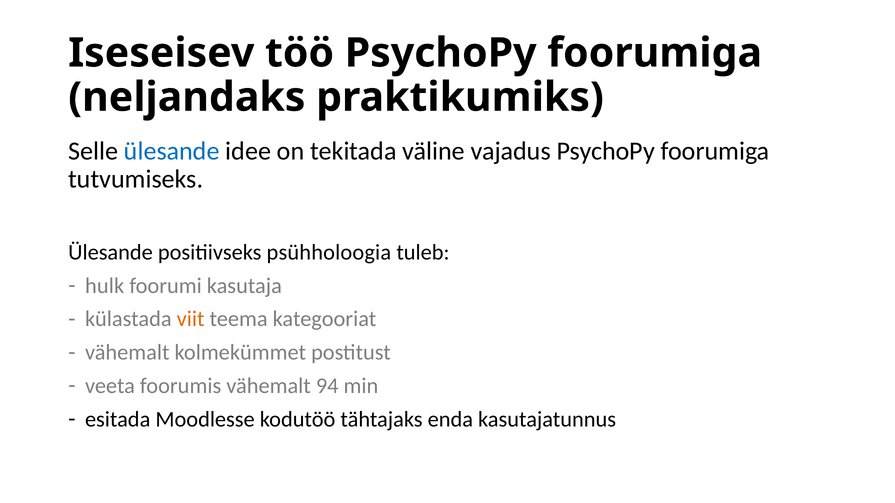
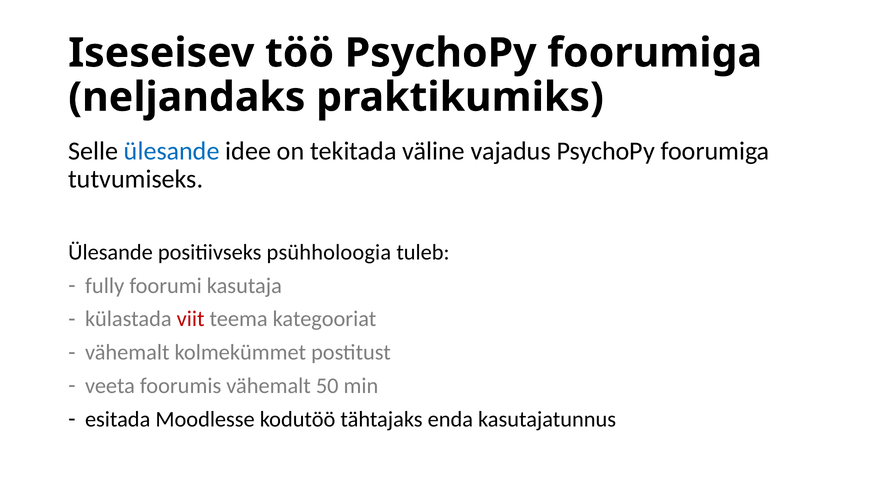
hulk: hulk -> fully (105, 286)
viit colour: orange -> red (191, 319)
94: 94 -> 50 (327, 386)
